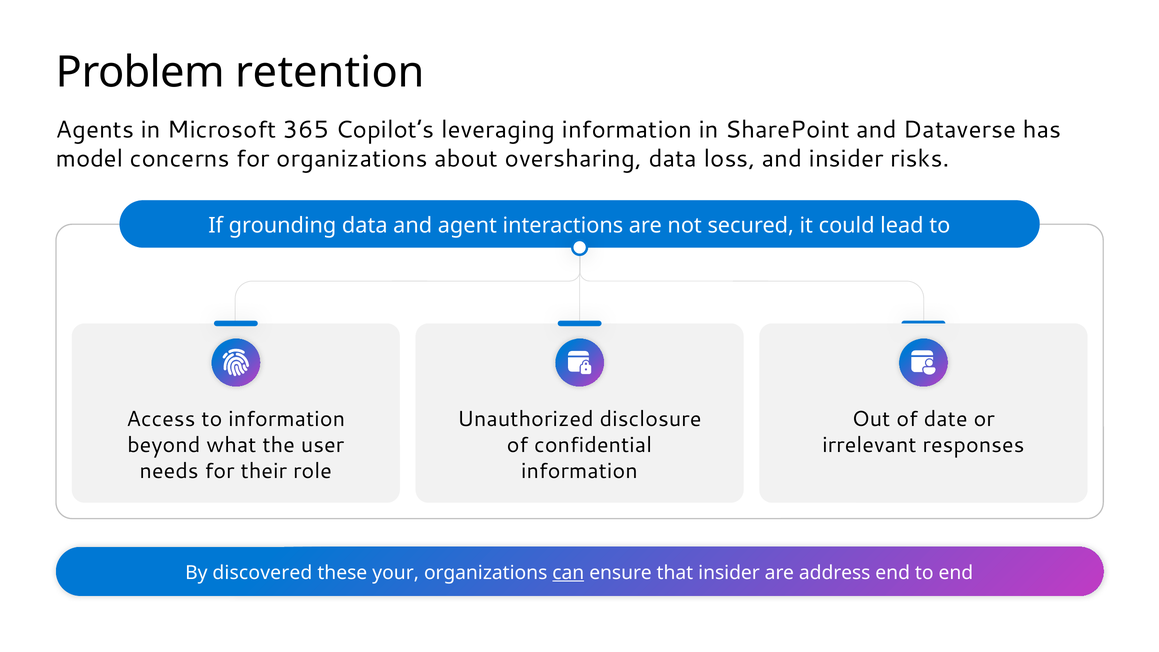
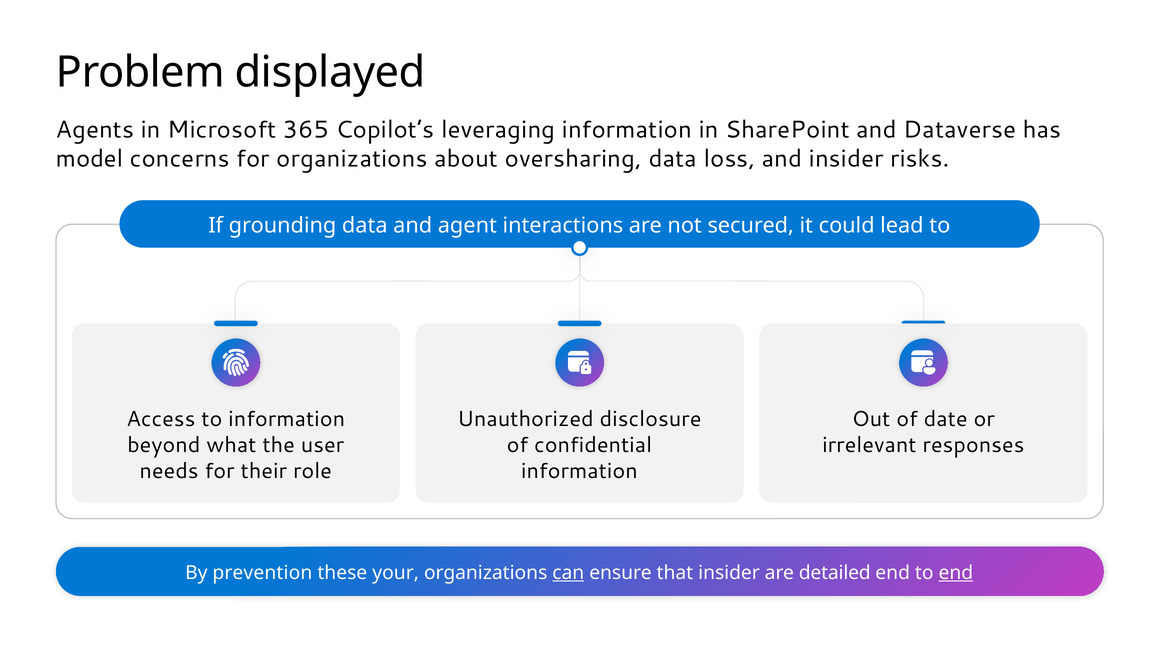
retention: retention -> displayed (330, 73)
discovered: discovered -> prevention (262, 573)
address: address -> detailed (835, 573)
end underline: none -> present (956, 573)
